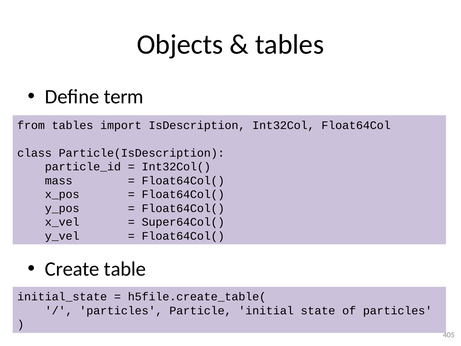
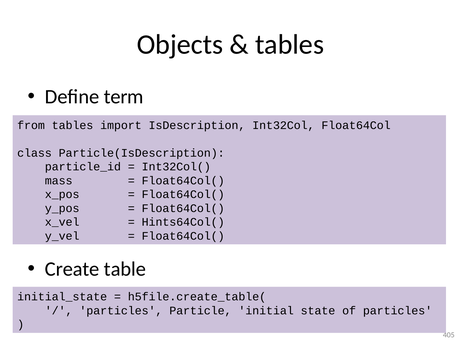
Super64Col(: Super64Col( -> Hints64Col( (183, 222)
